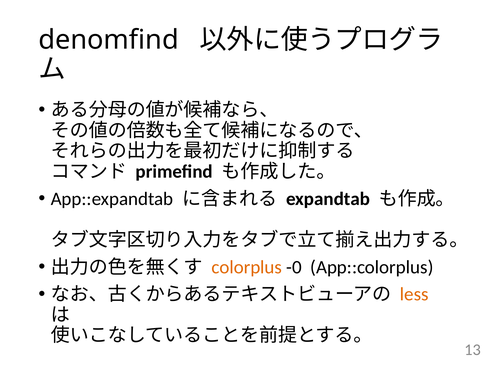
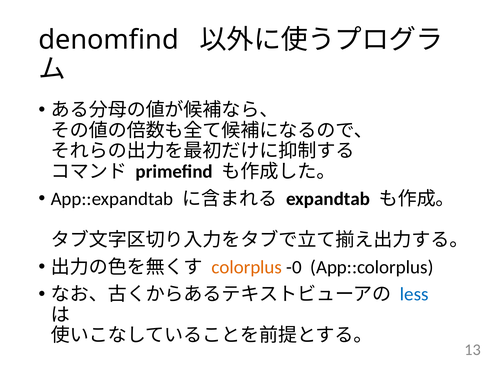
less colour: orange -> blue (414, 295)
